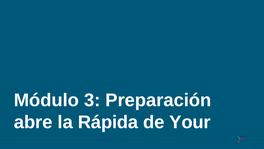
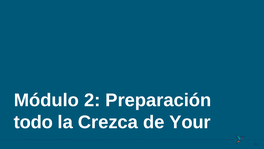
3: 3 -> 2 (92, 100)
abre: abre -> todo (33, 122)
Rápida: Rápida -> Crezca (108, 122)
